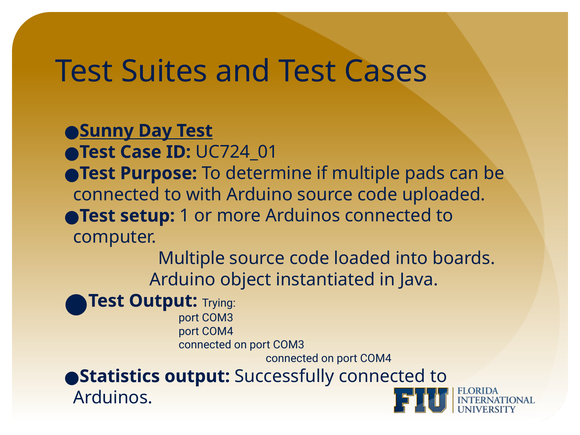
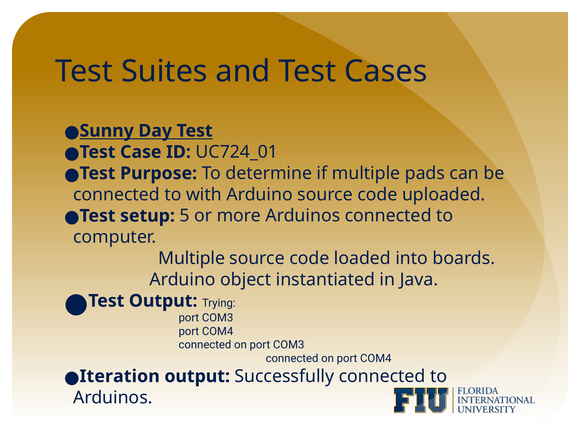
1: 1 -> 5 (185, 216)
Statistics: Statistics -> Iteration (120, 376)
